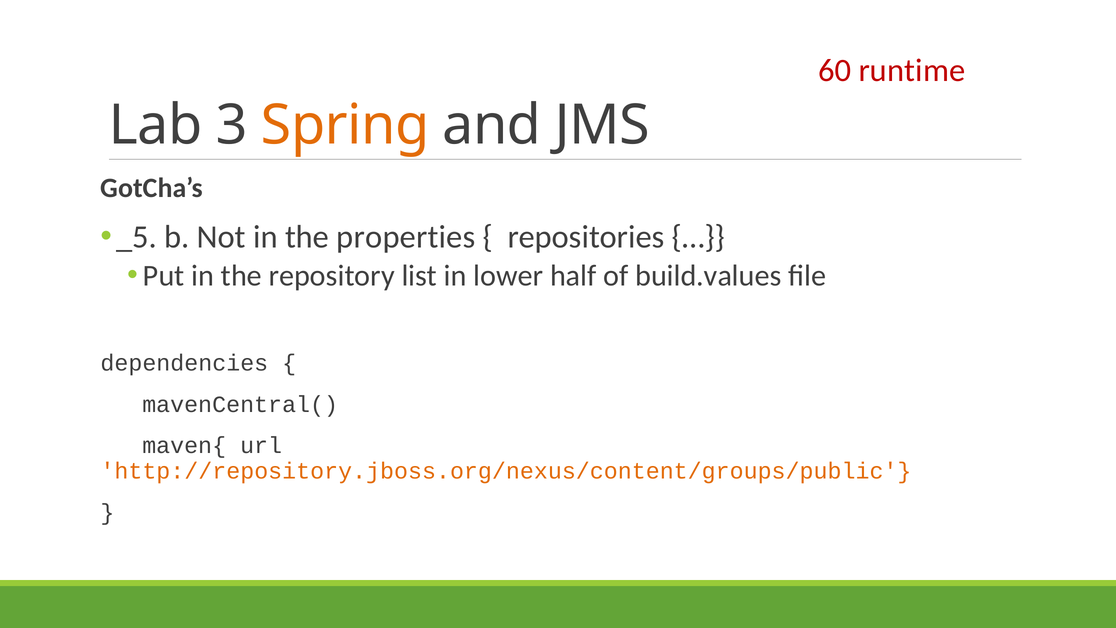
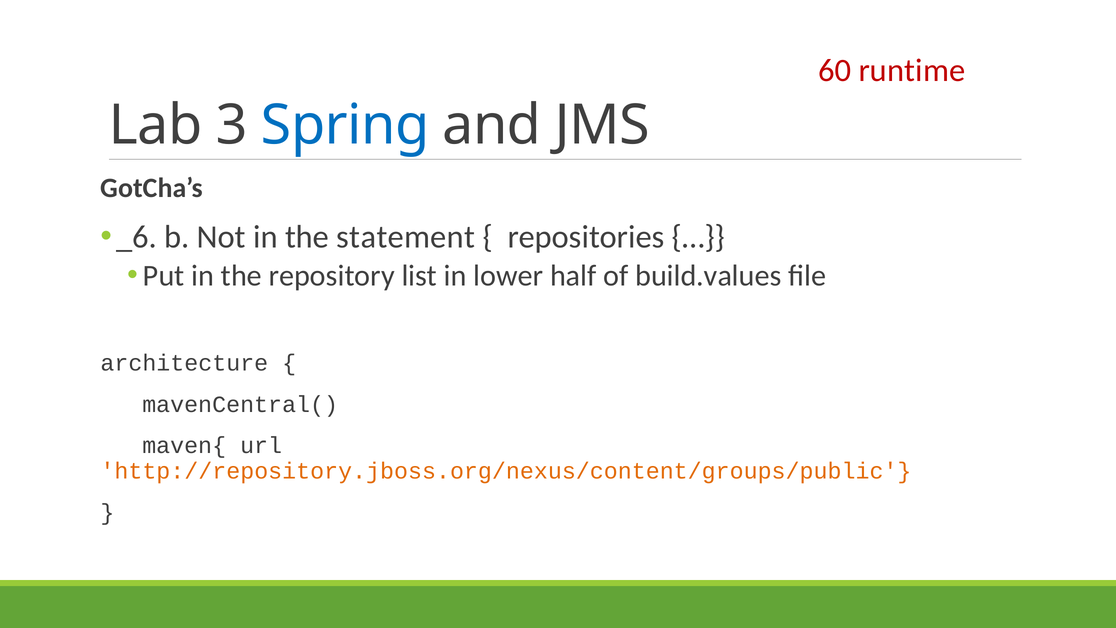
Spring colour: orange -> blue (345, 125)
_5: _5 -> _6 (137, 237)
properties: properties -> statement (406, 237)
dependencies: dependencies -> architecture (184, 363)
